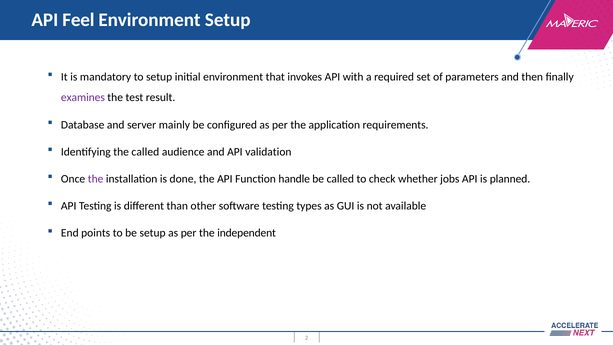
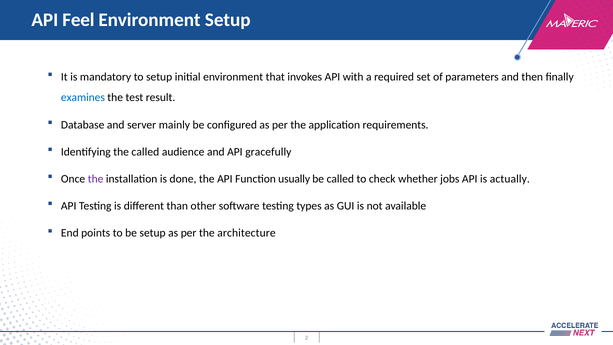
examines colour: purple -> blue (83, 98)
validation: validation -> gracefully (268, 152)
handle: handle -> usually (294, 179)
planned: planned -> actually (510, 179)
independent: independent -> architecture (246, 233)
